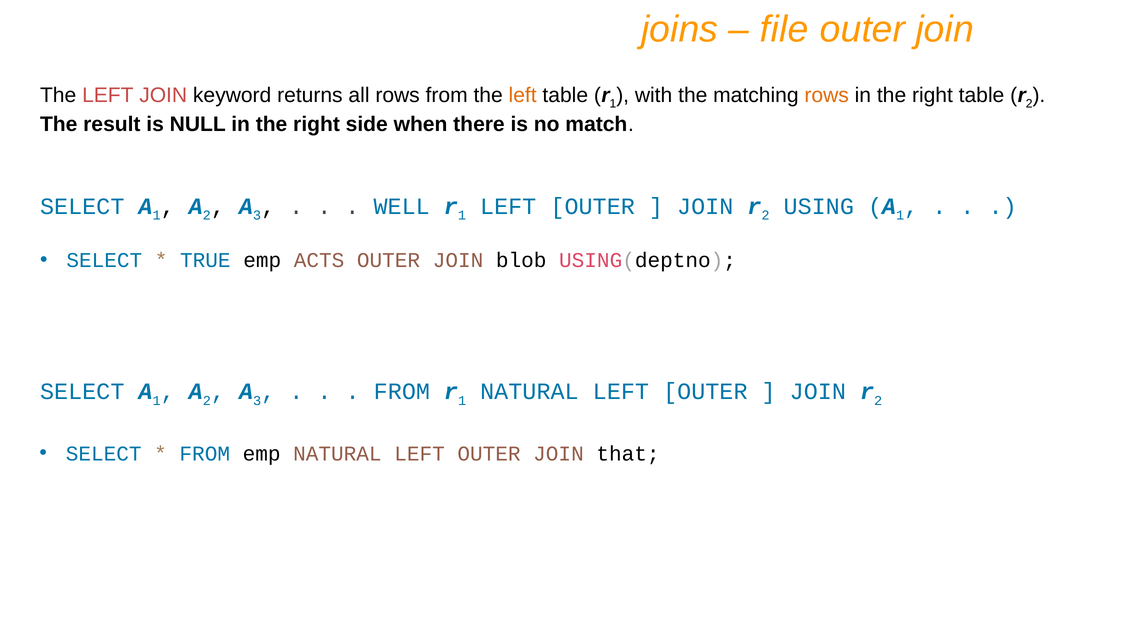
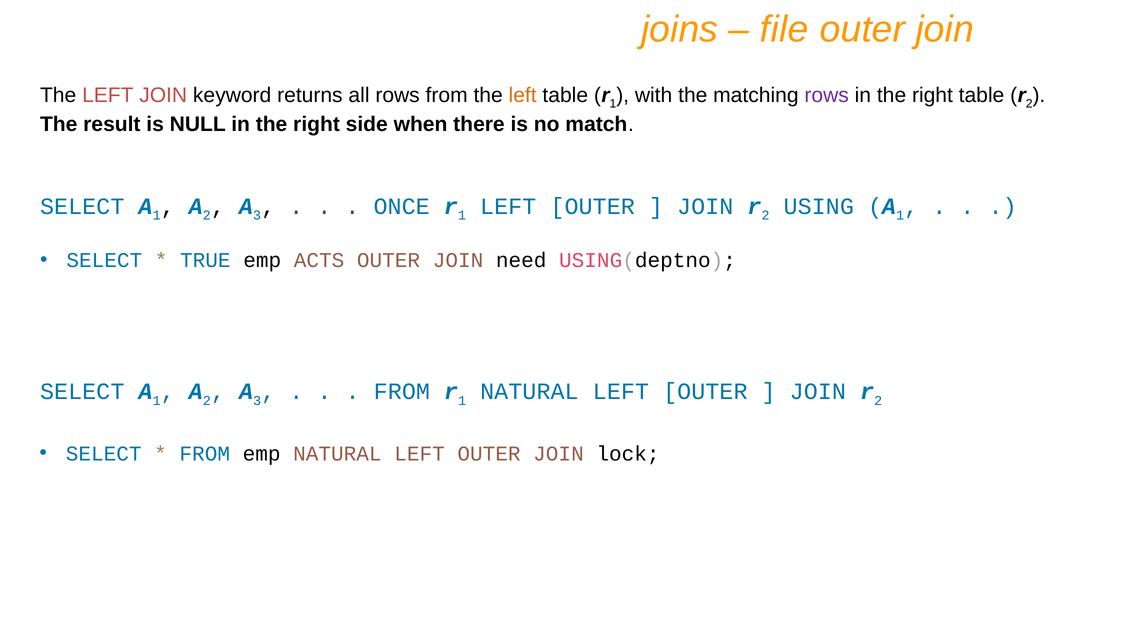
rows colour: orange -> purple (827, 95)
WELL: WELL -> ONCE (402, 206)
blob: blob -> need (521, 260)
that: that -> lock (628, 453)
